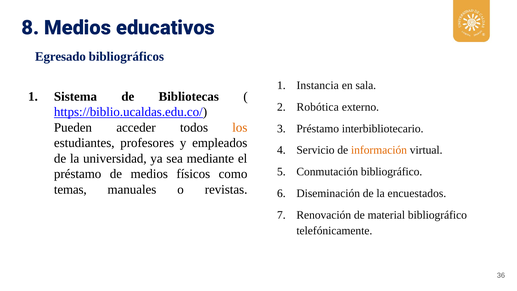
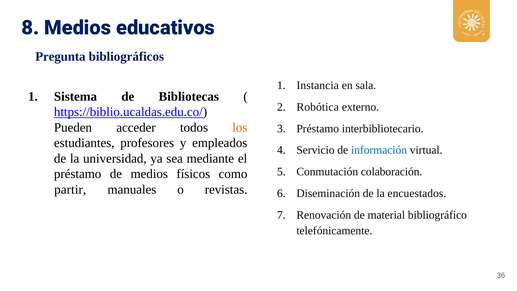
Egresado: Egresado -> Pregunta (60, 57)
información colour: orange -> blue (379, 150)
Conmutación bibliográfico: bibliográfico -> colaboración (392, 172)
temas: temas -> partir (70, 189)
